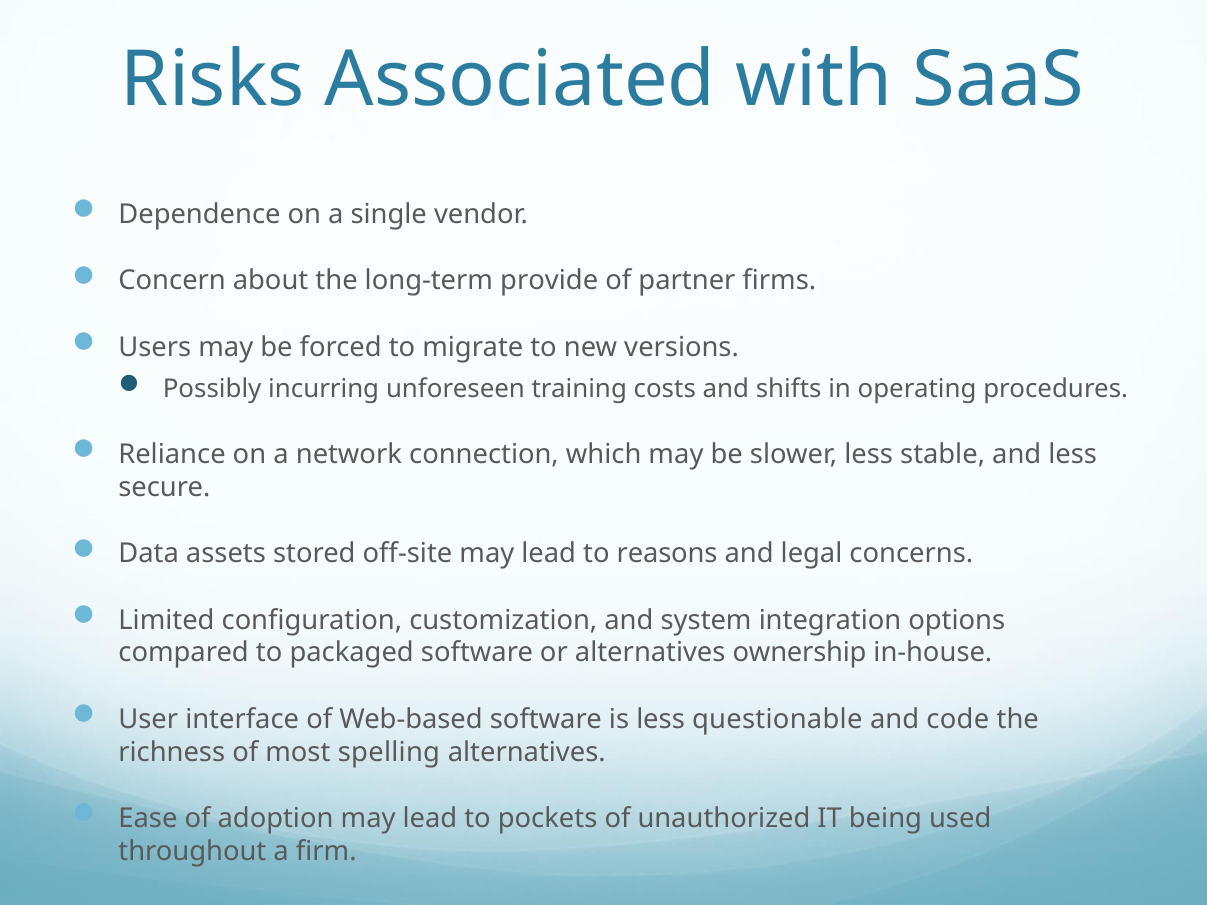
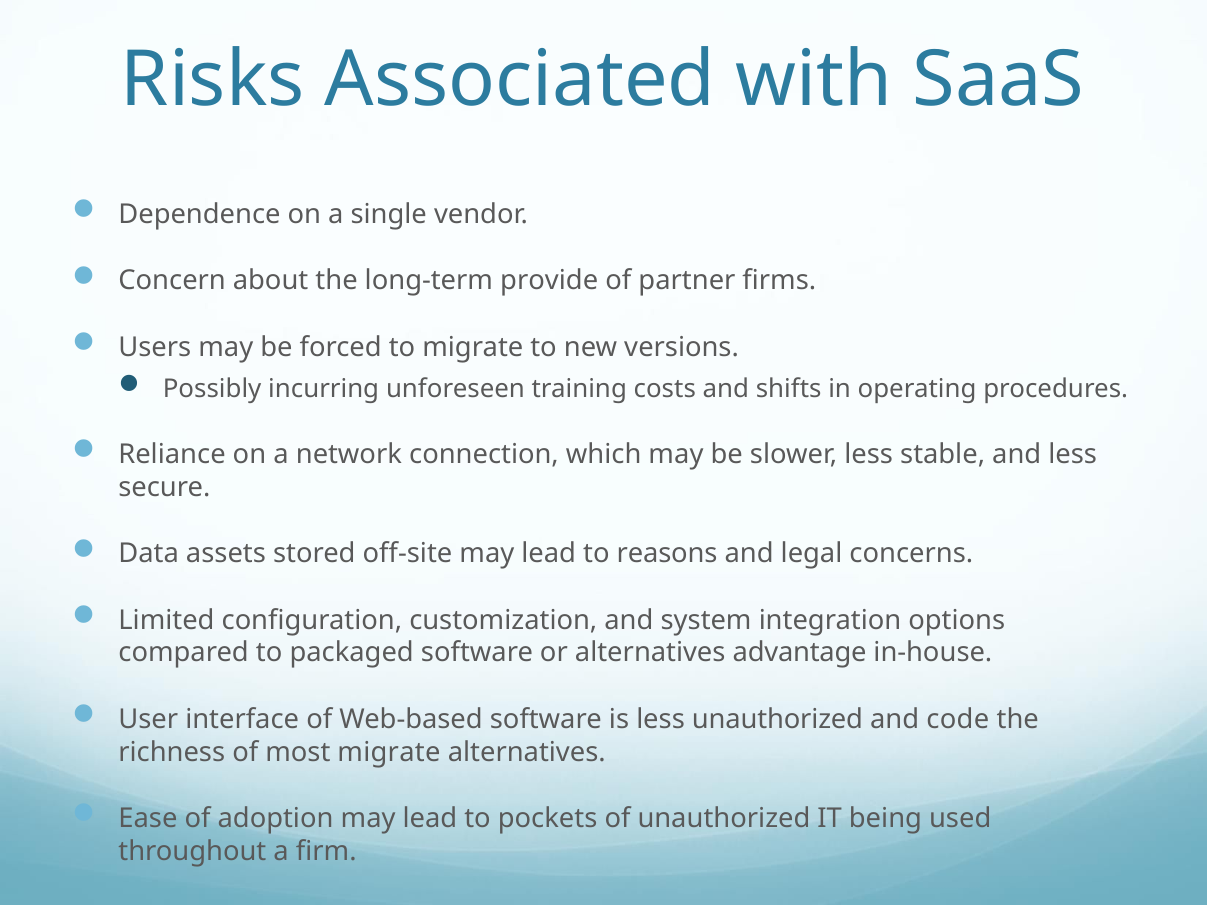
ownership: ownership -> advantage (800, 653)
less questionable: questionable -> unauthorized (778, 719)
most spelling: spelling -> migrate (389, 752)
